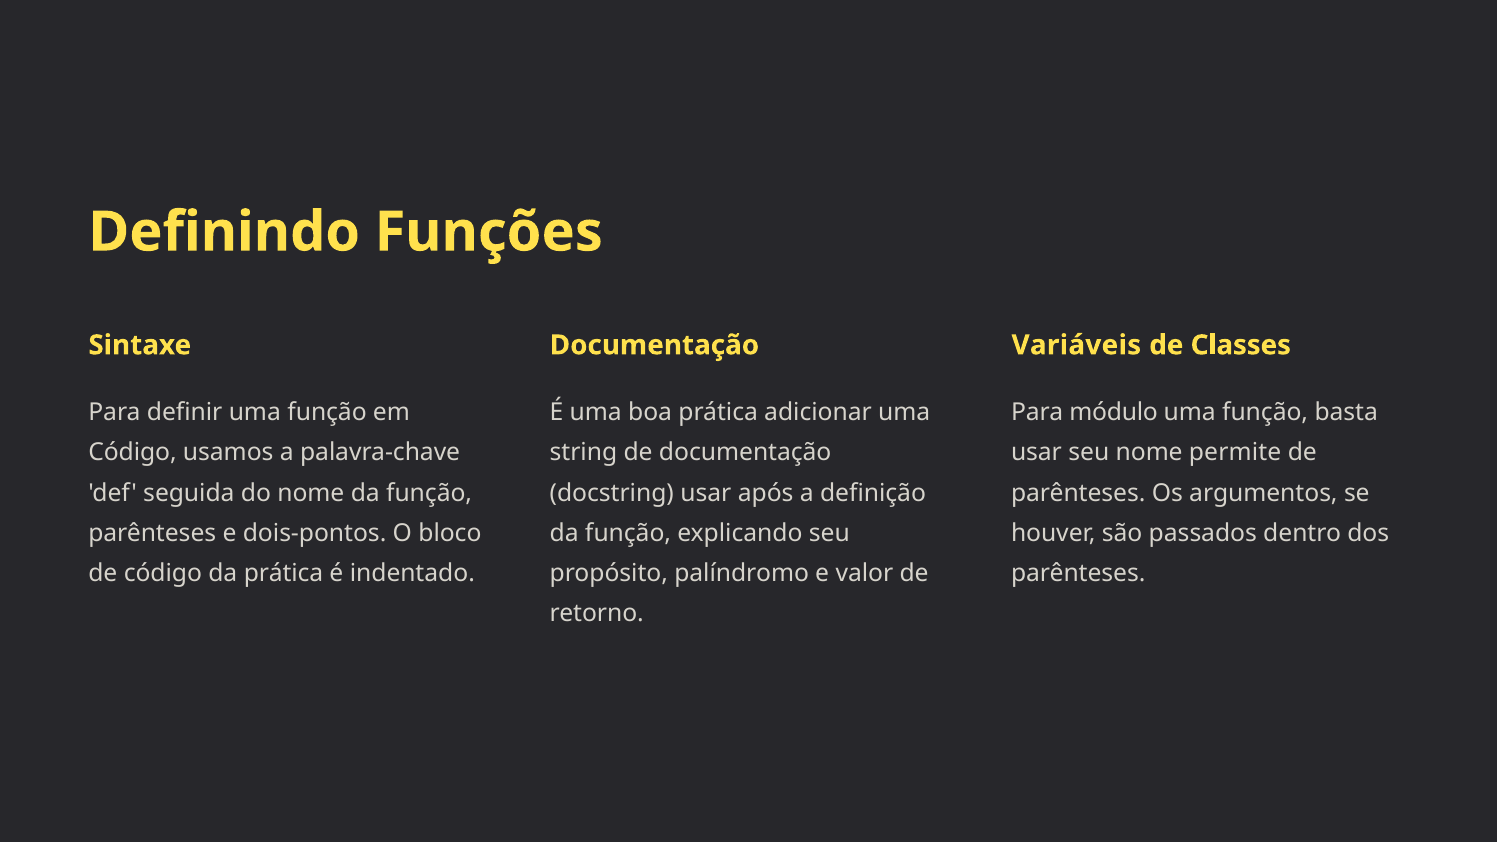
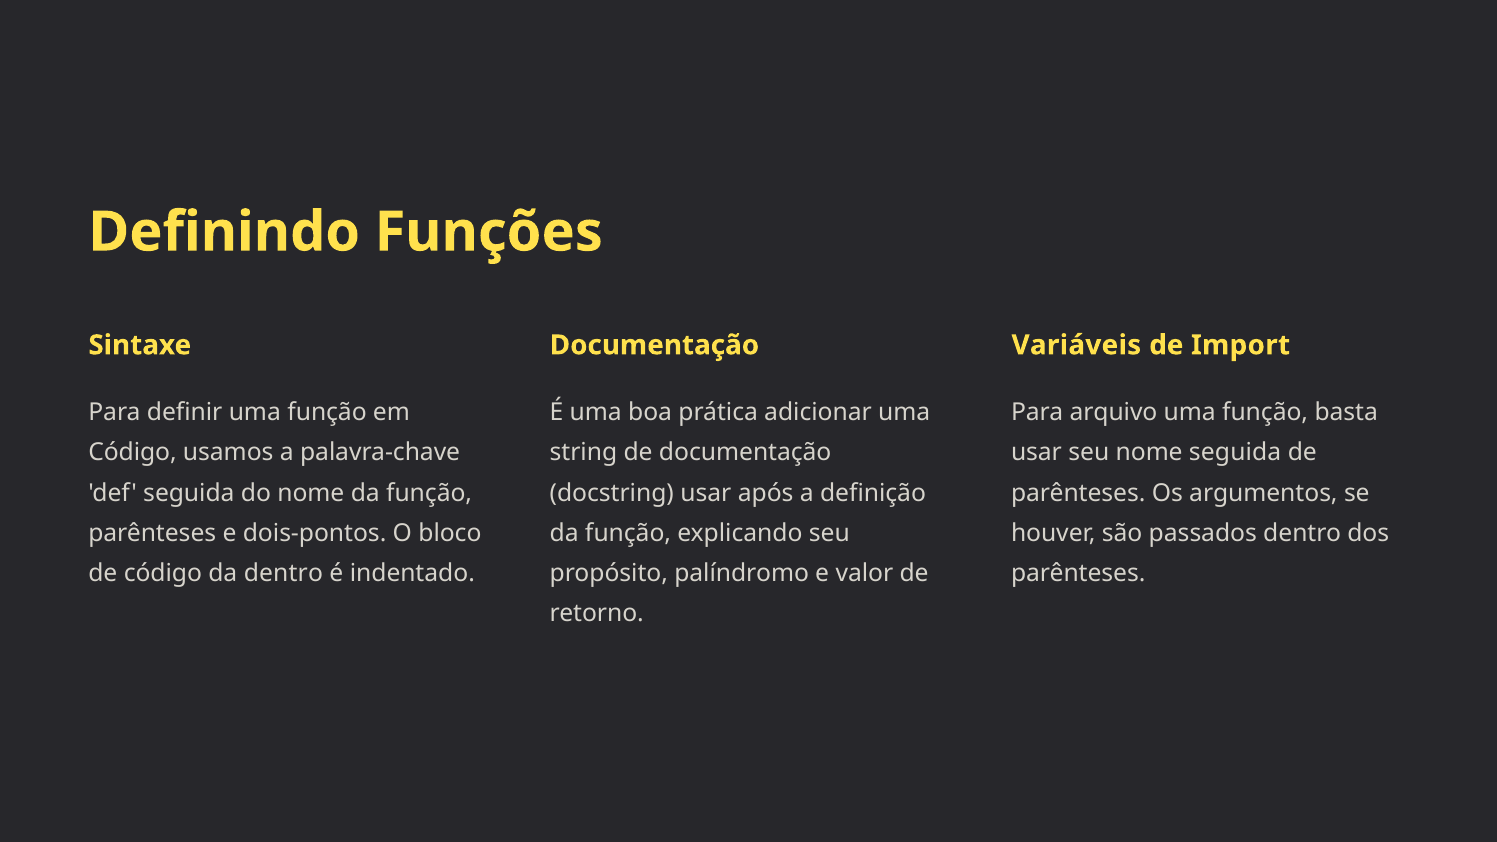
Classes: Classes -> Import (1241, 345)
módulo: módulo -> arquivo (1113, 412)
nome permite: permite -> seguida (1235, 453)
da prática: prática -> dentro (283, 574)
